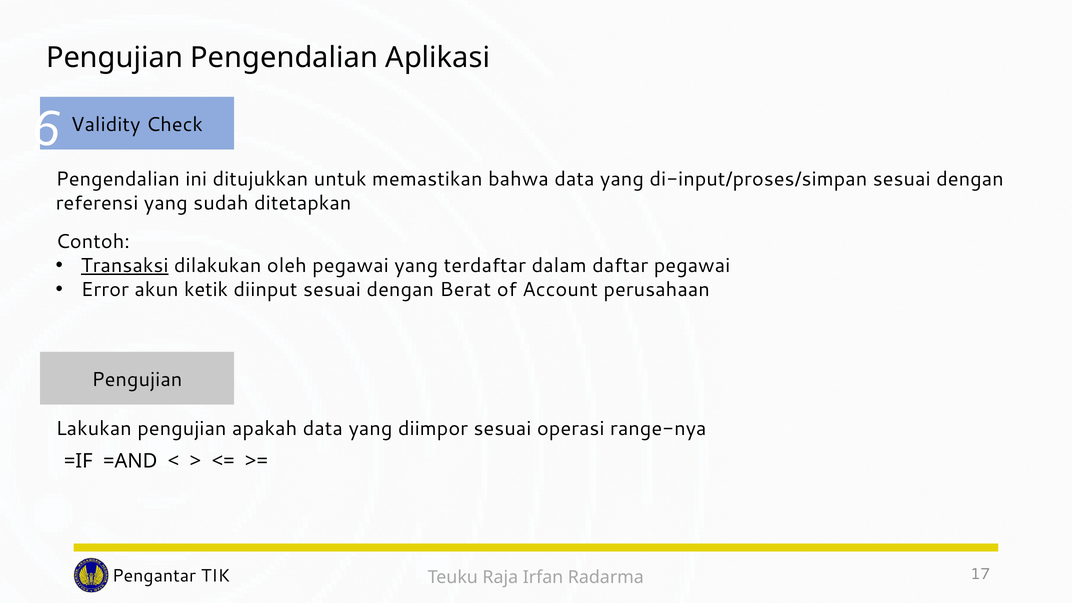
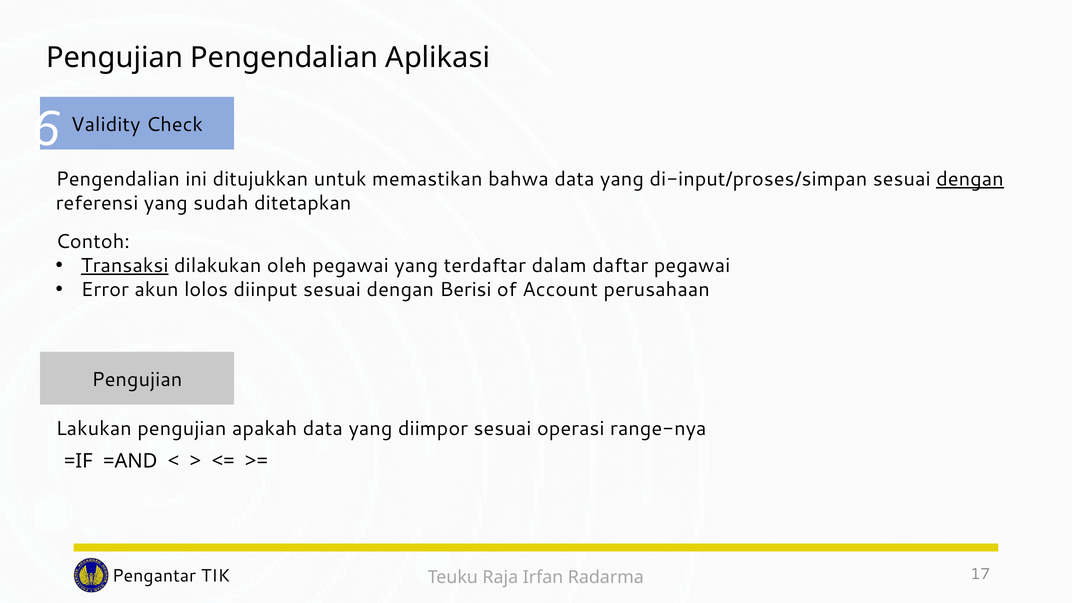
dengan underline: none -> present (970, 179)
ketik: ketik -> lolos (206, 290)
Berat: Berat -> Berisi (466, 290)
